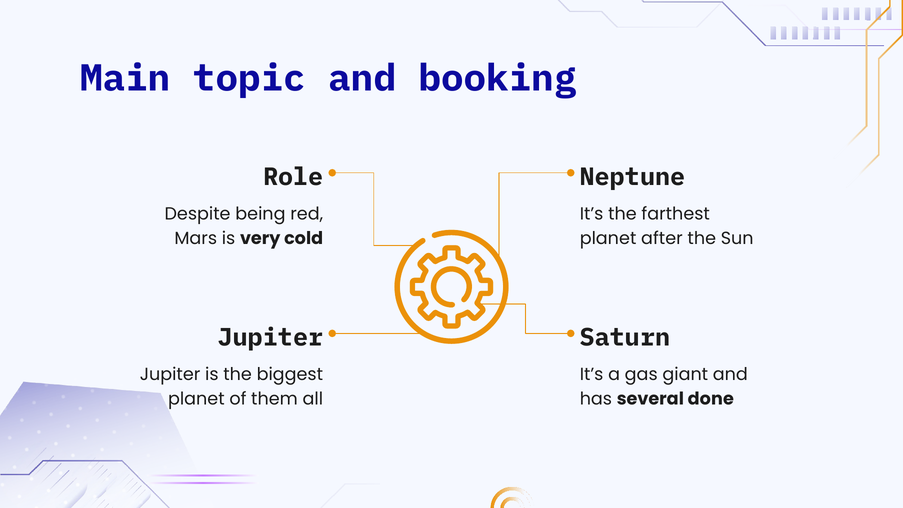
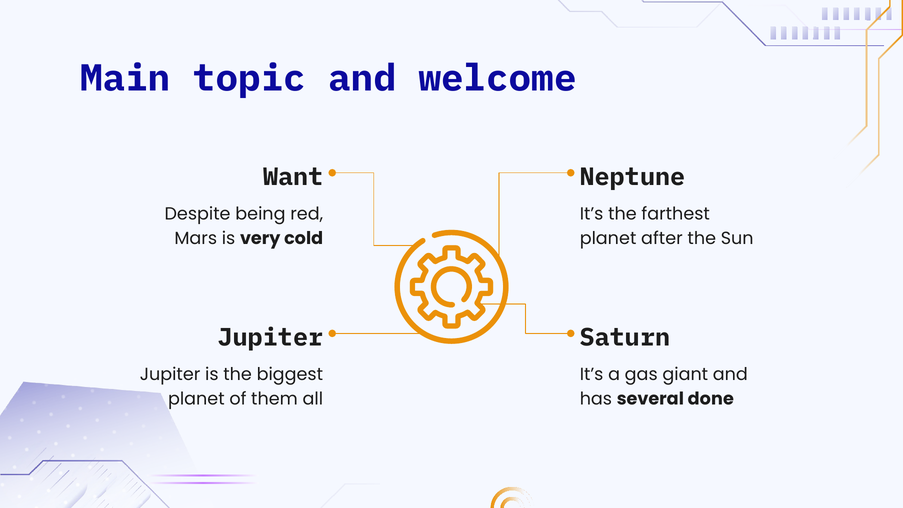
booking: booking -> welcome (498, 78)
Role: Role -> Want (293, 177)
